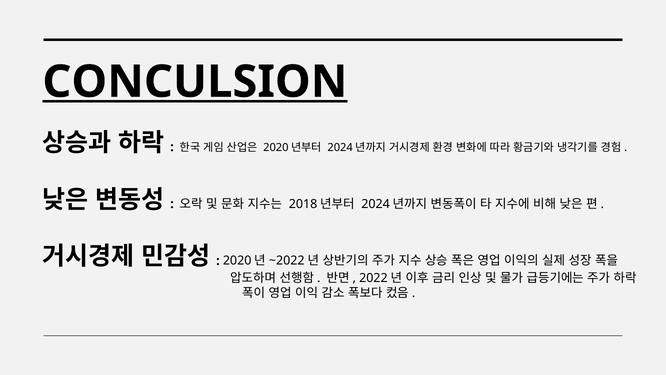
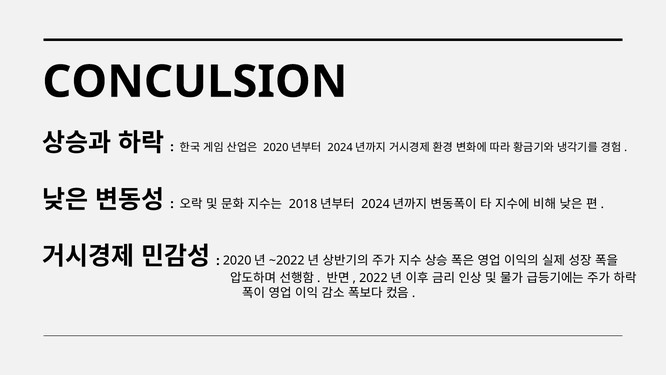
CONCULSION underline: present -> none (195, 82)
